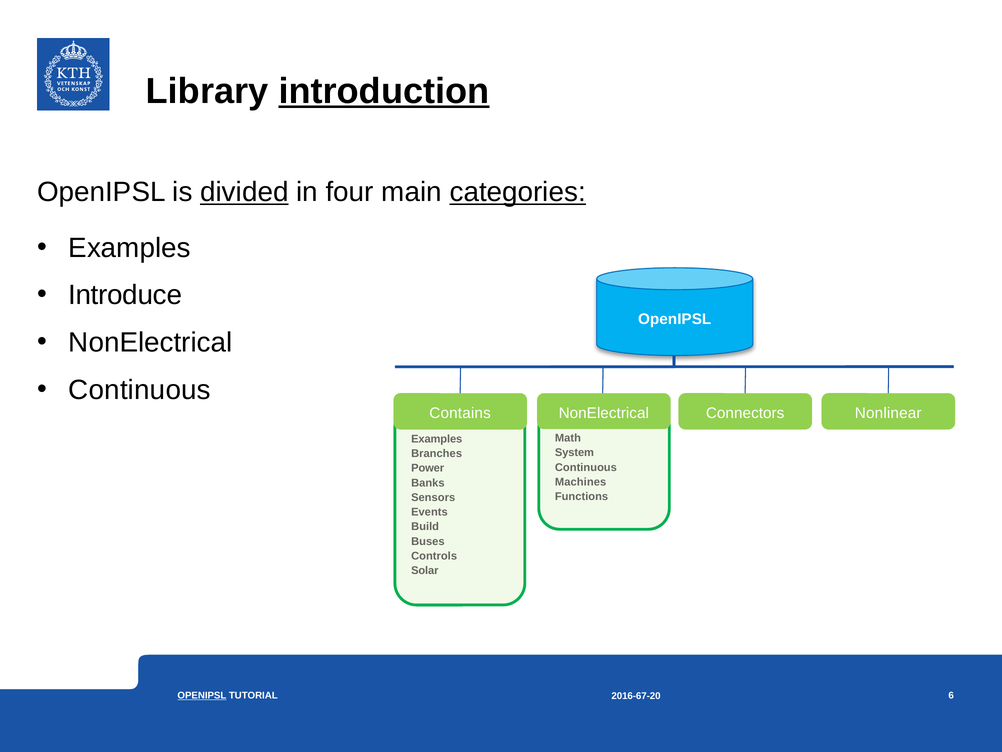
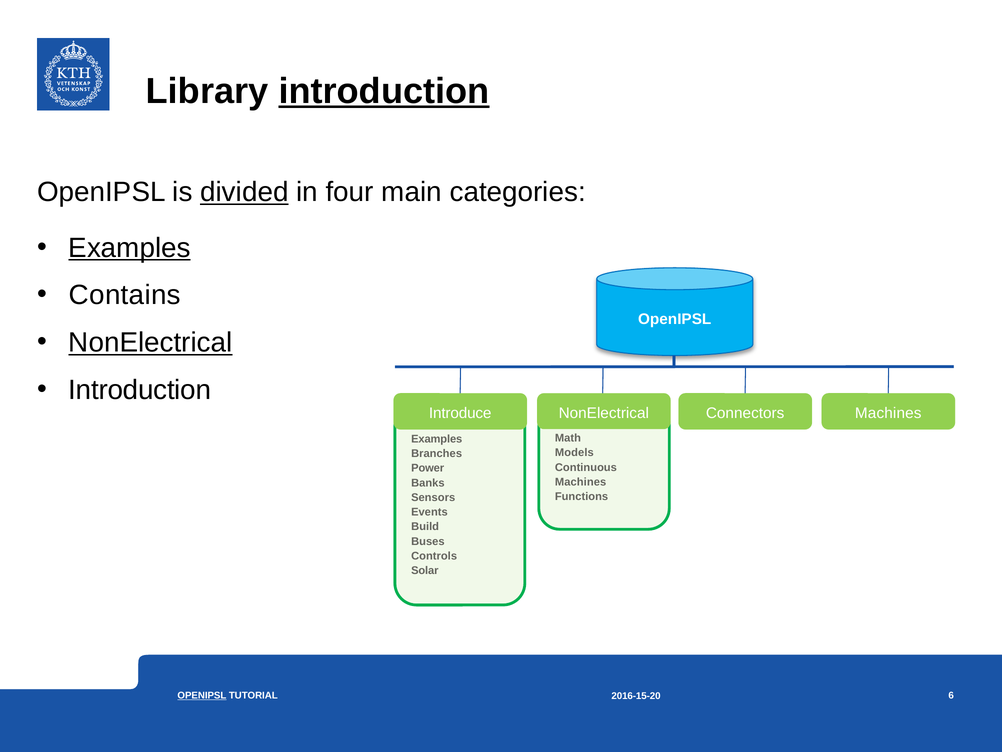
categories underline: present -> none (518, 192)
Examples underline: none -> present (130, 248)
Introduce: Introduce -> Contains (125, 295)
NonElectrical underline: none -> present (150, 342)
Continuous: Continuous -> Introduction (140, 390)
Contains: Contains -> Introduce (460, 413)
Connectors Nonlinear: Nonlinear -> Machines (888, 413)
System: System -> Models (574, 453)
2016-67-20: 2016-67-20 -> 2016-15-20 (636, 696)
